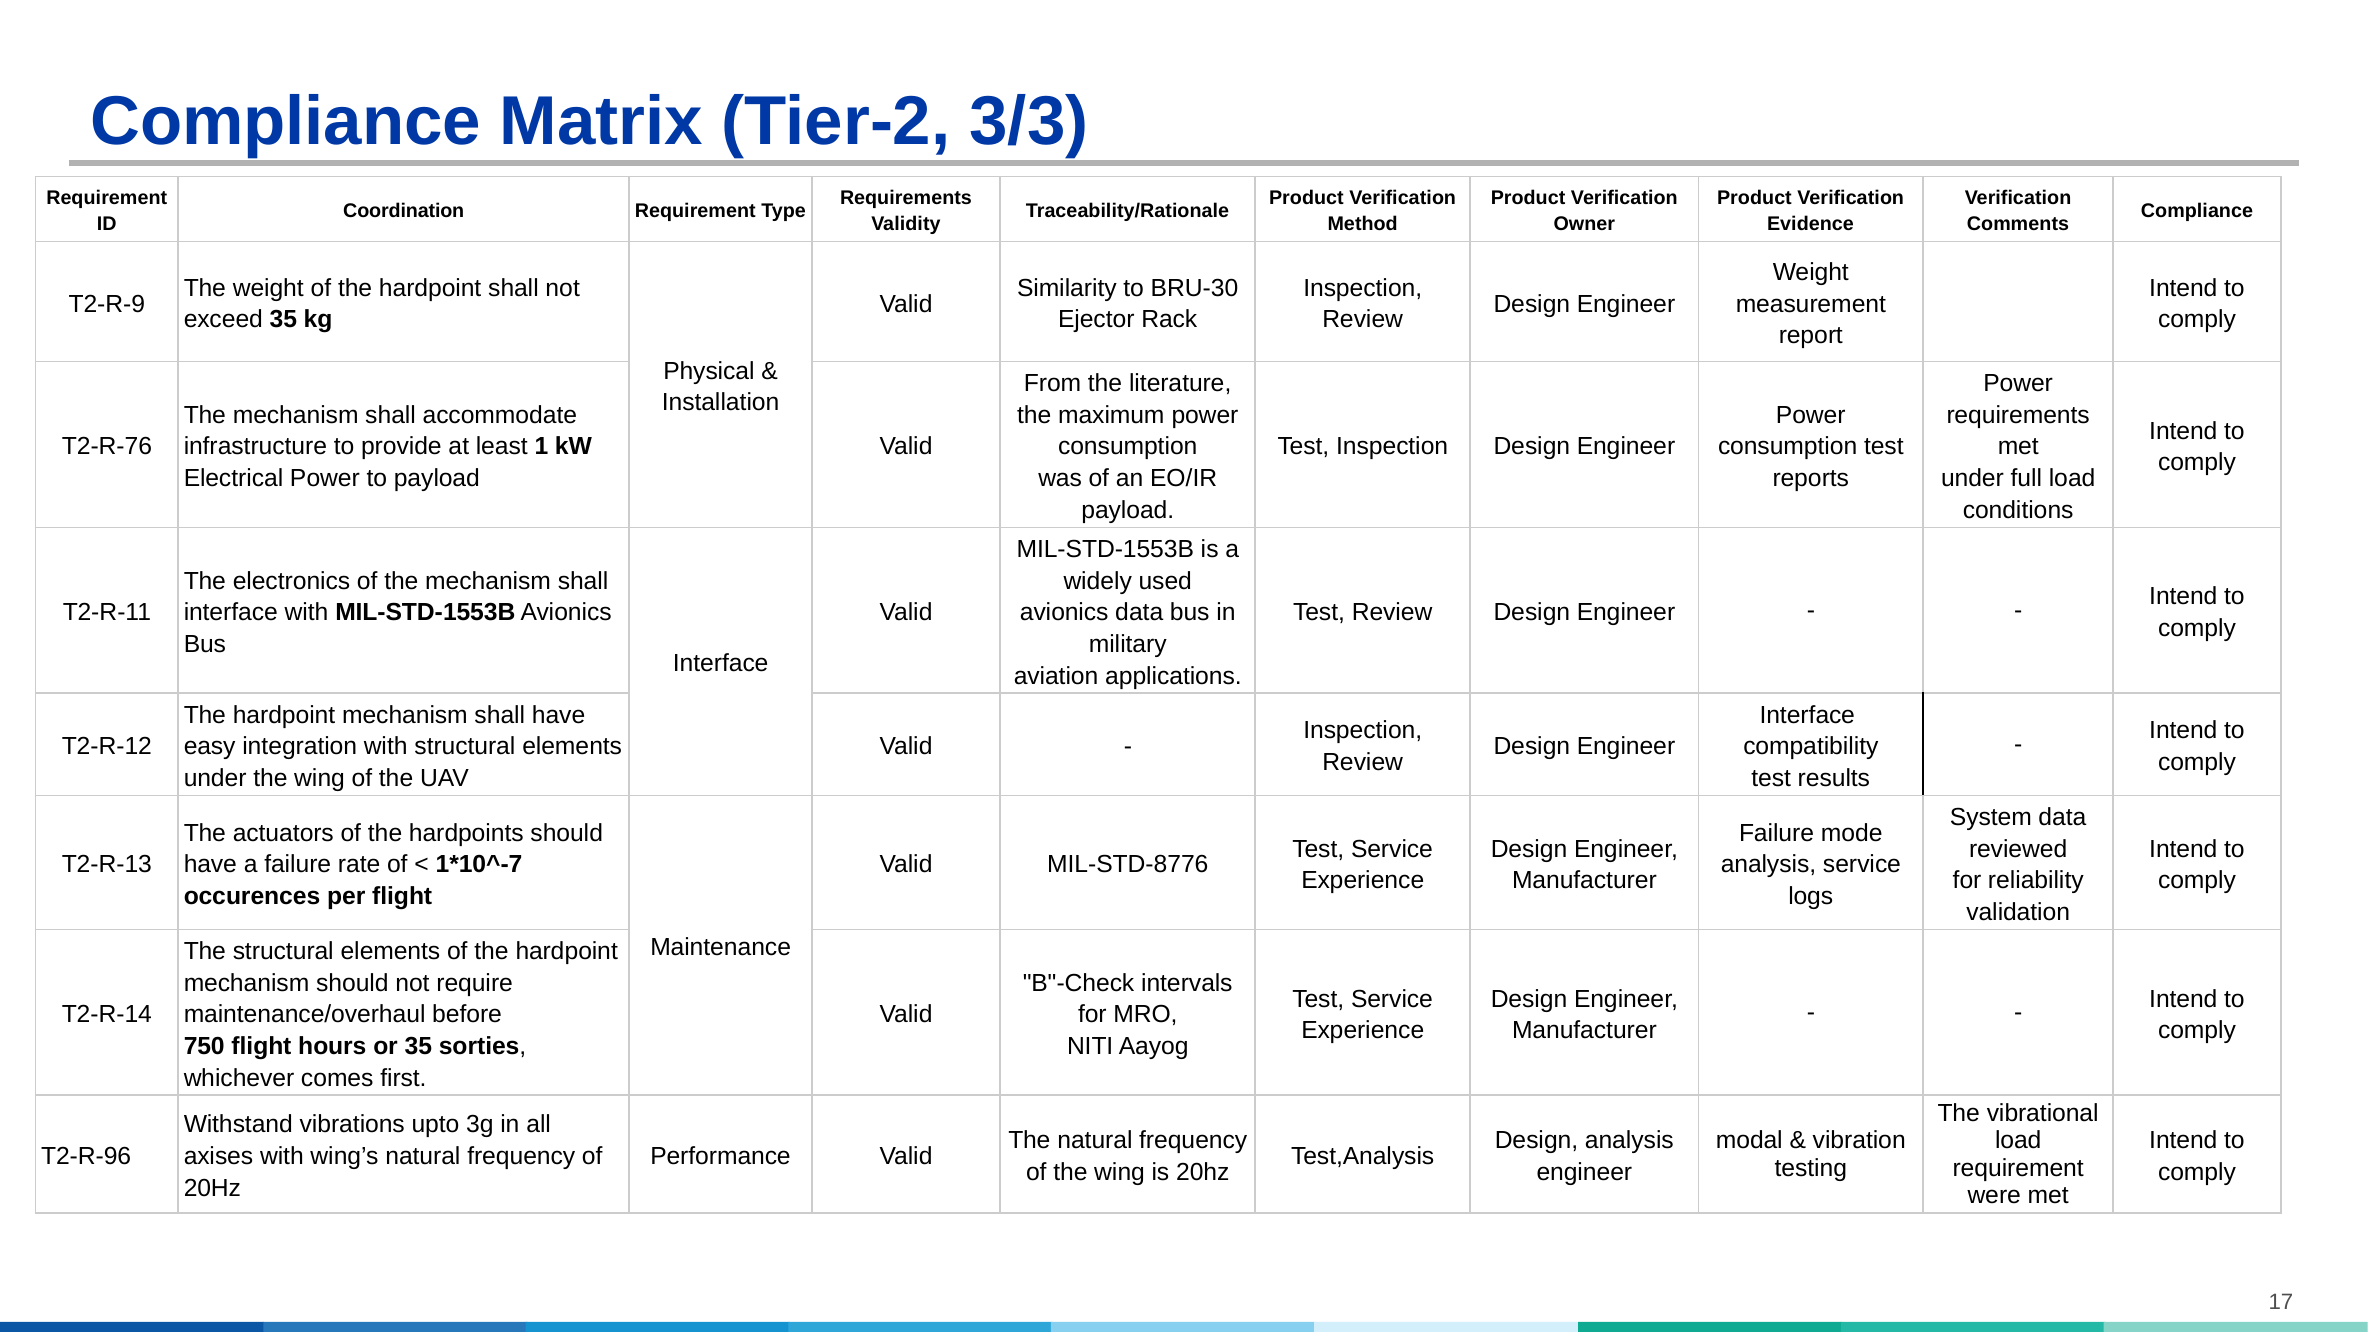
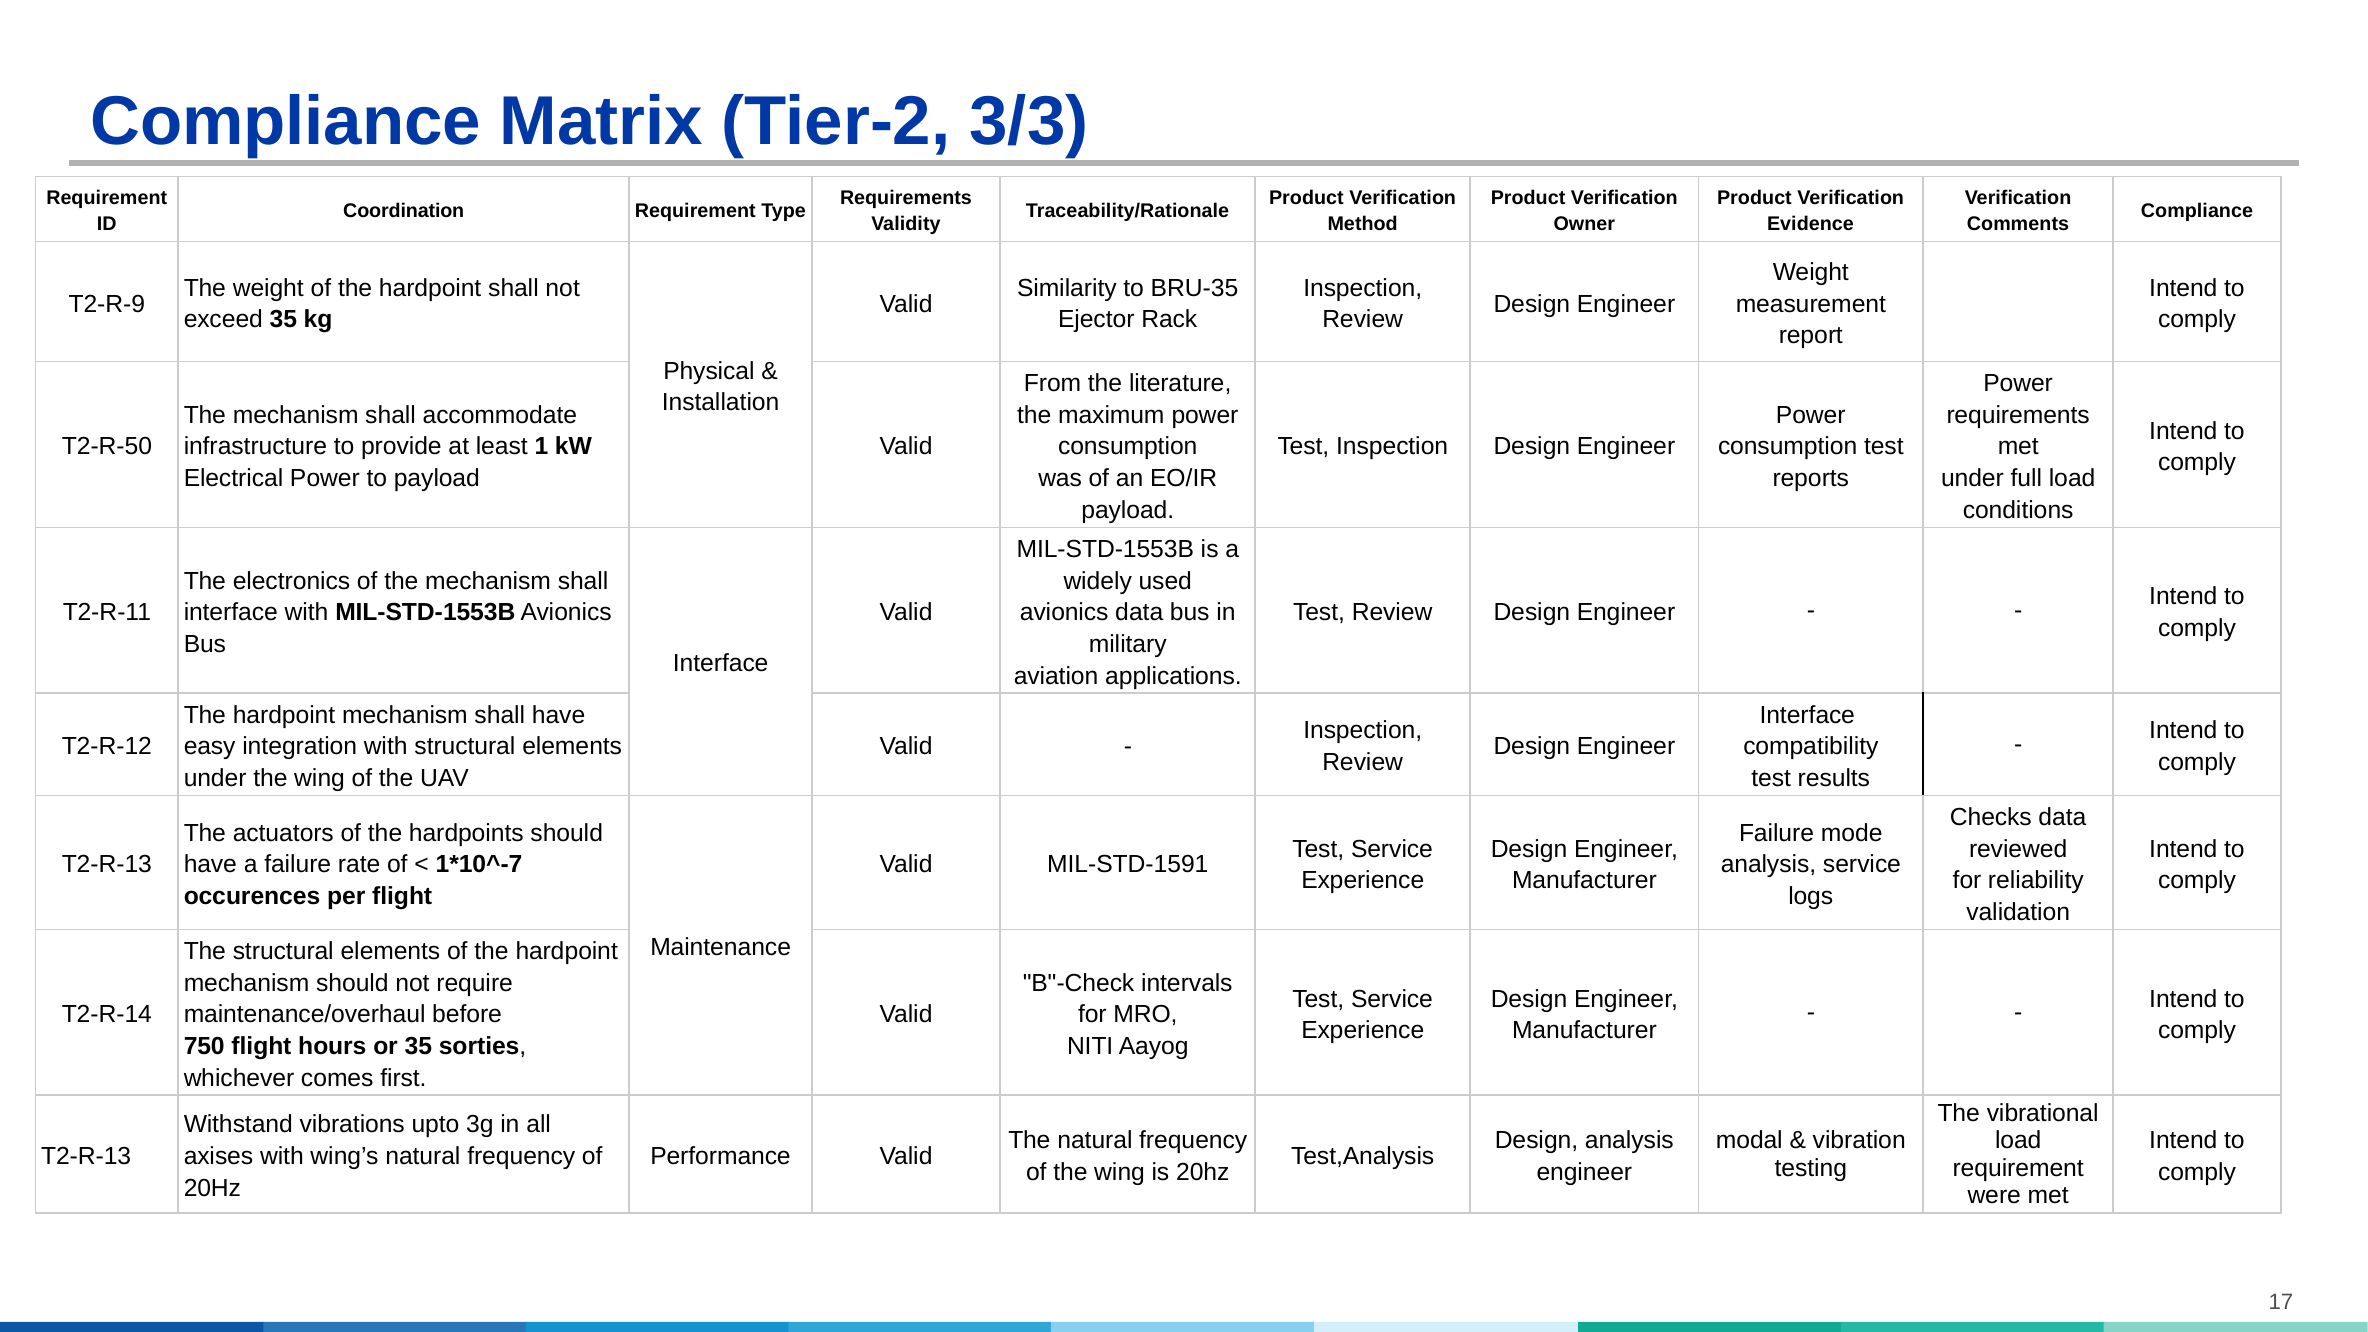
BRU-30: BRU-30 -> BRU-35 (1195, 288)
T2-R-76: T2-R-76 -> T2-R-50 (107, 447)
System: System -> Checks (1991, 817)
MIL-STD-8776: MIL-STD-8776 -> MIL-STD-1591 (1128, 865)
T2-R-96: T2-R-96 -> T2-R-13 (86, 1156)
